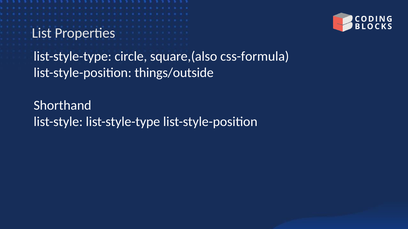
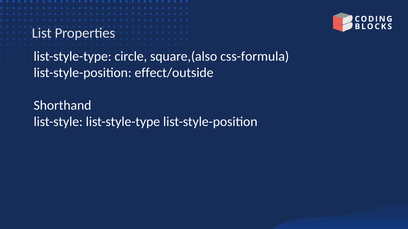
things/outside: things/outside -> effect/outside (174, 73)
